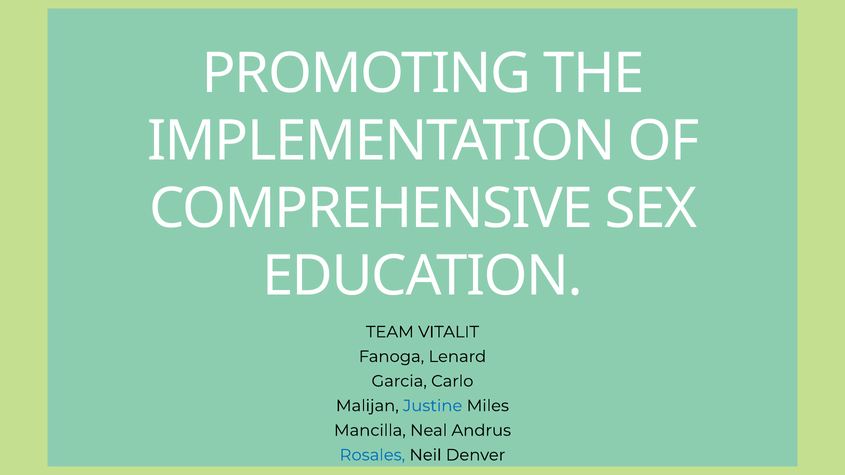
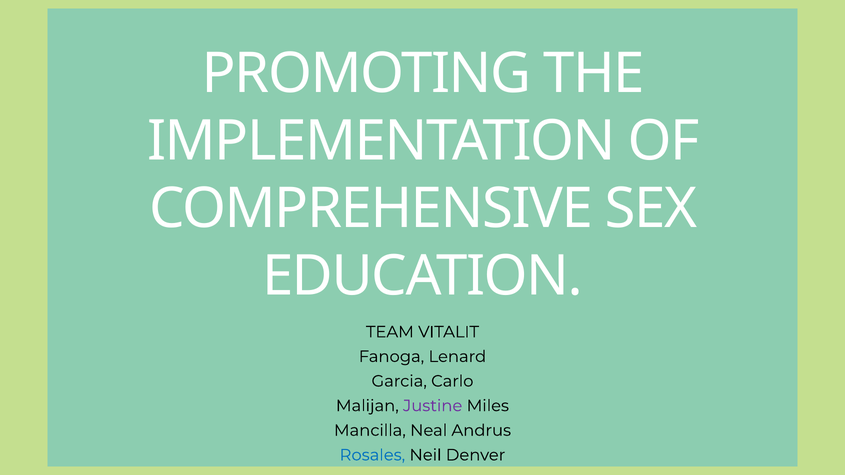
Justine colour: blue -> purple (433, 406)
